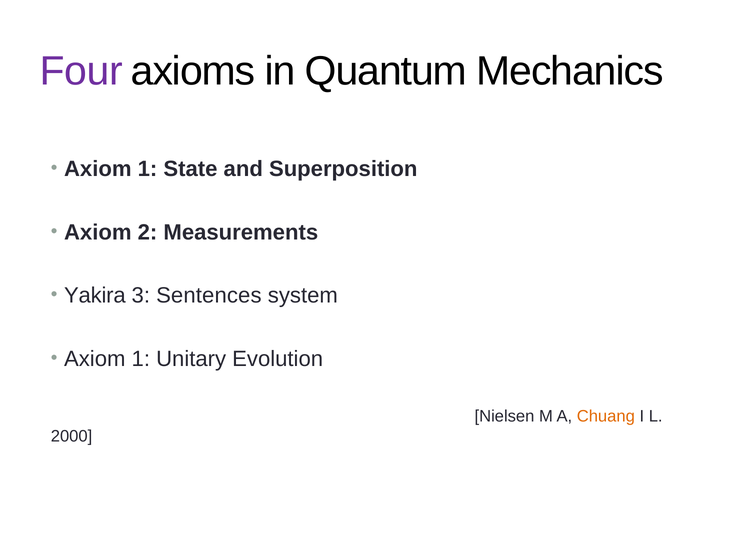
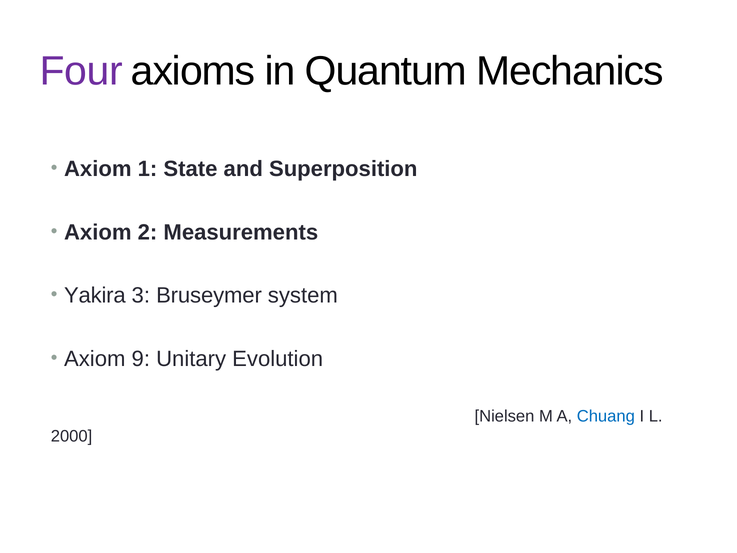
Sentences: Sentences -> Bruseymer (209, 295)
1: 1 -> 9 (141, 359)
Chuang colour: orange -> blue (606, 416)
